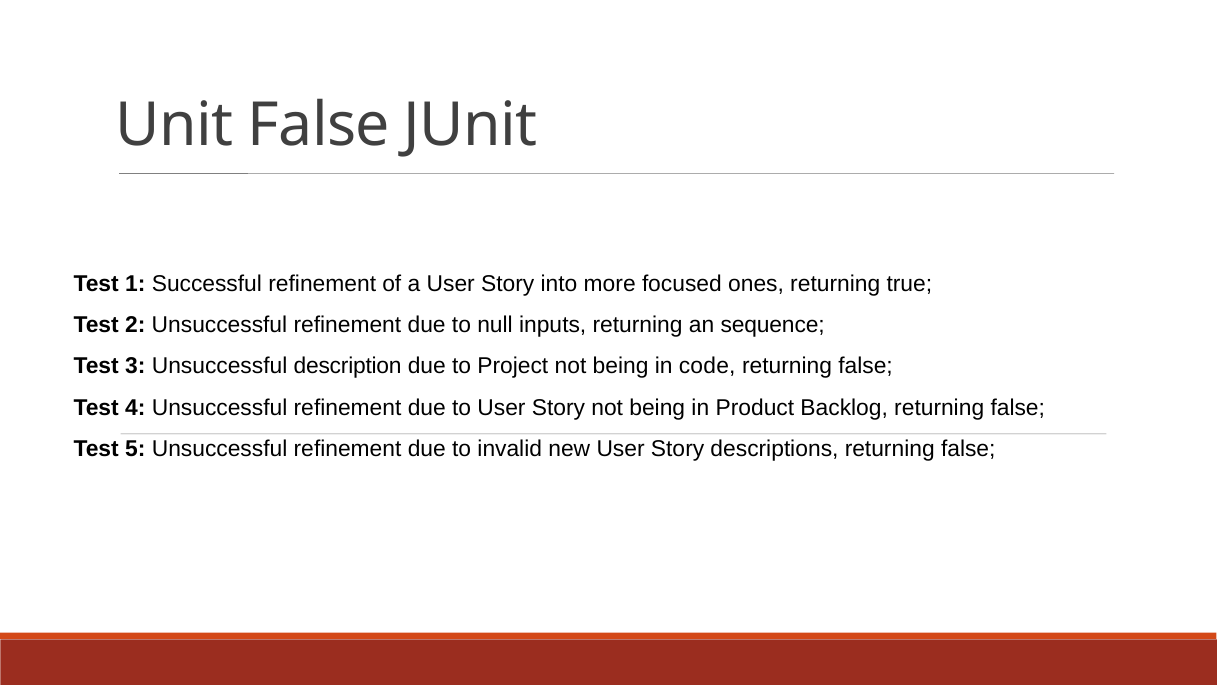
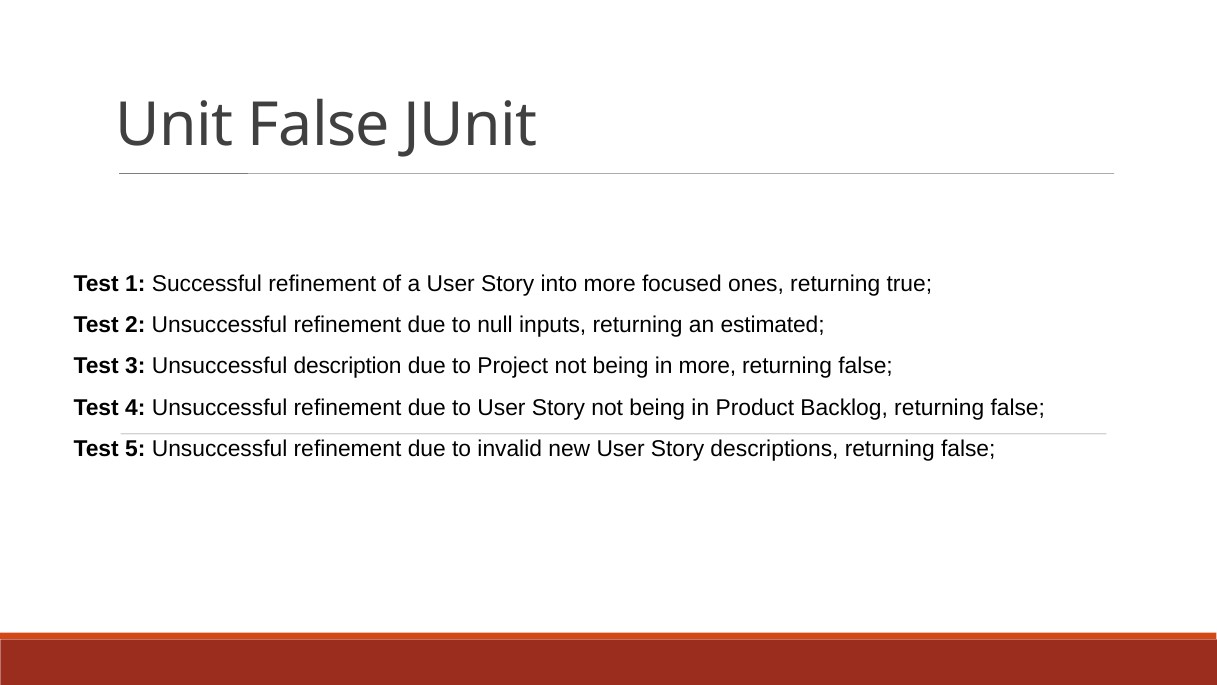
sequence: sequence -> estimated (773, 325)
in code: code -> more (707, 366)
